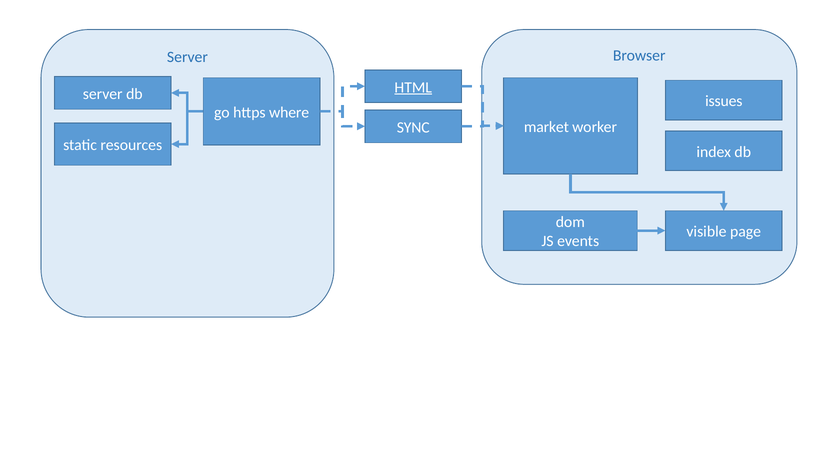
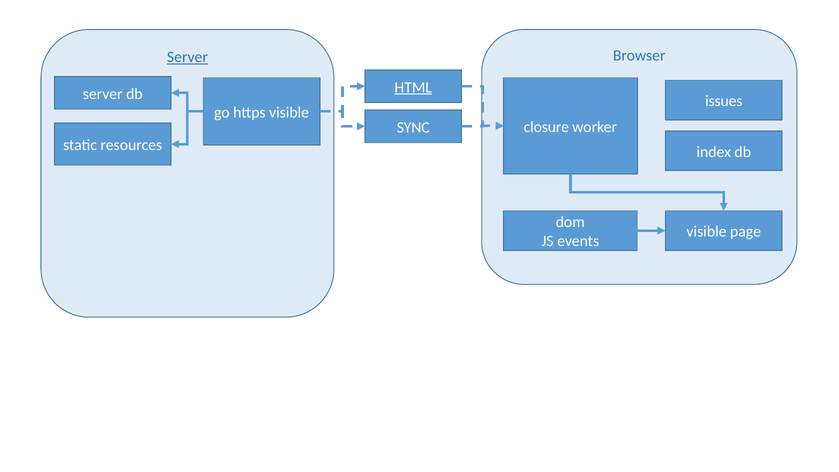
Server underline: none -> present (187, 57)
https where: where -> visible (289, 113)
market: market -> closure (546, 127)
